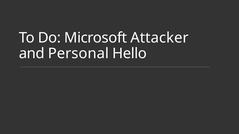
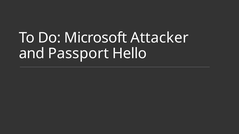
Personal: Personal -> Passport (78, 54)
